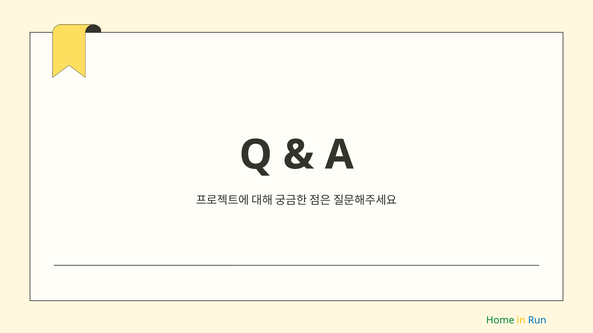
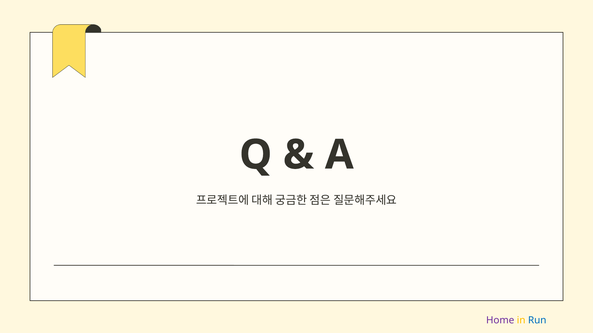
Home colour: green -> purple (500, 321)
